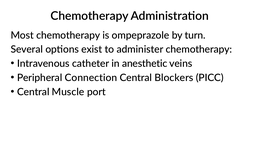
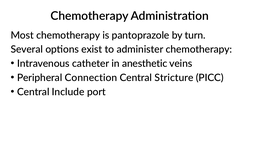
ompeprazole: ompeprazole -> pantoprazole (141, 35)
Blockers: Blockers -> Stricture (174, 78)
Muscle: Muscle -> Include (68, 92)
